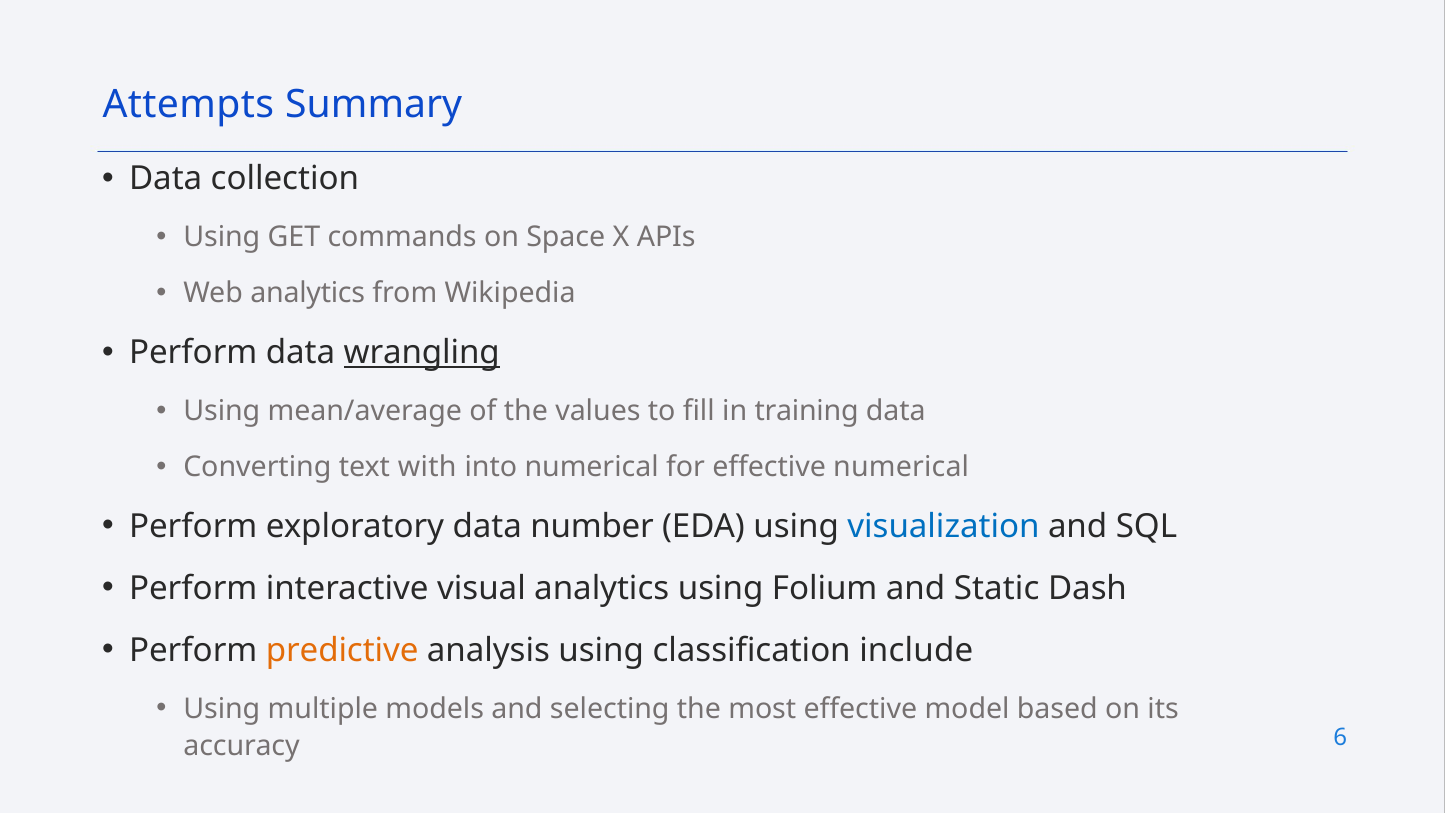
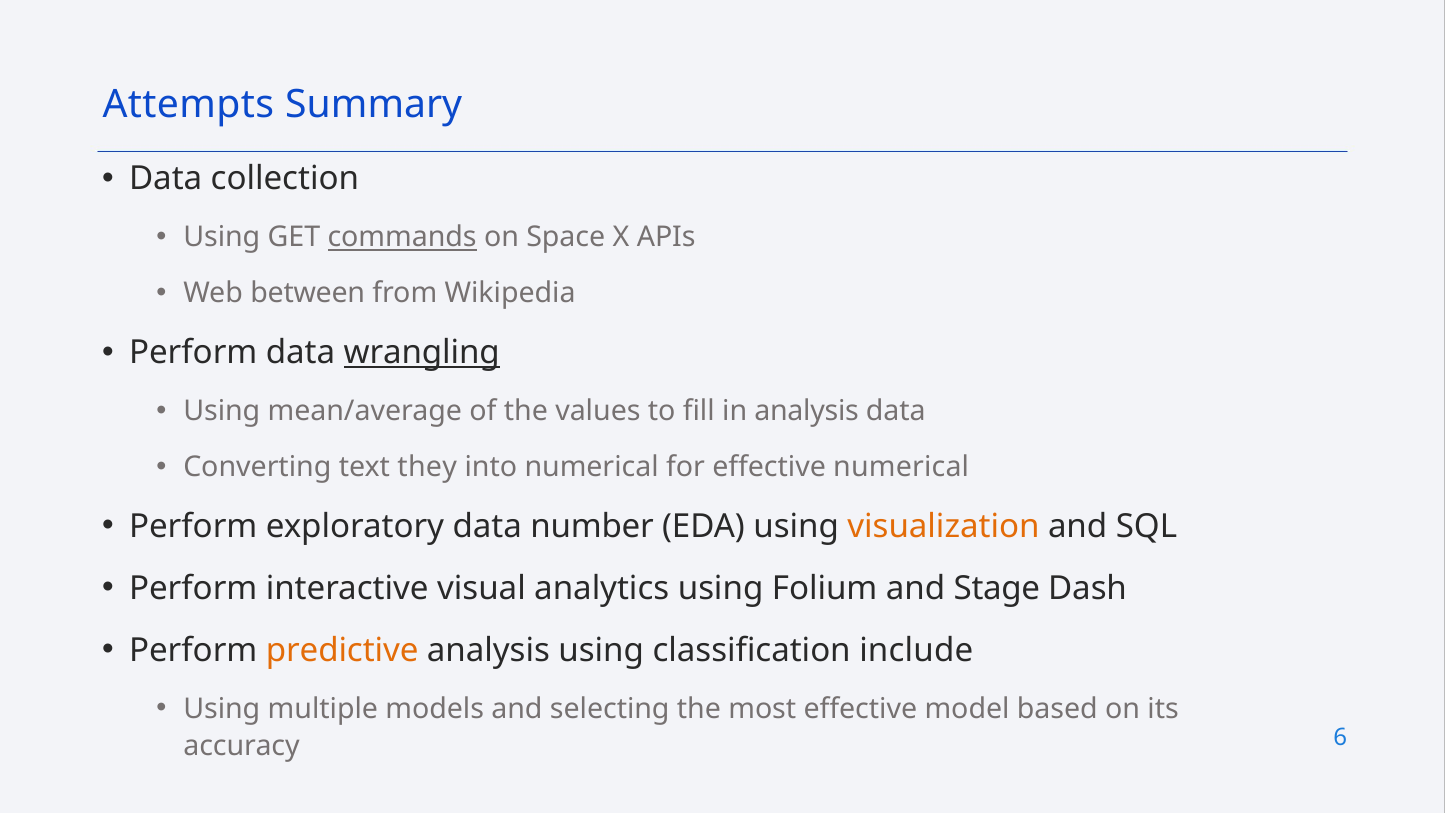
commands underline: none -> present (402, 237)
Web analytics: analytics -> between (308, 293)
in training: training -> analysis (807, 411)
with: with -> they (427, 467)
visualization colour: blue -> orange (943, 527)
Static: Static -> Stage (997, 588)
